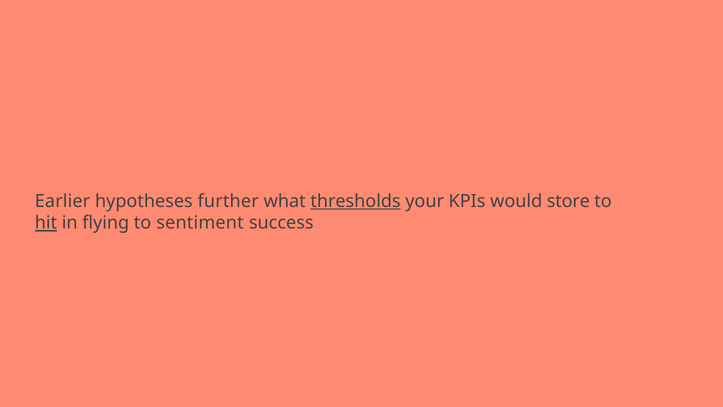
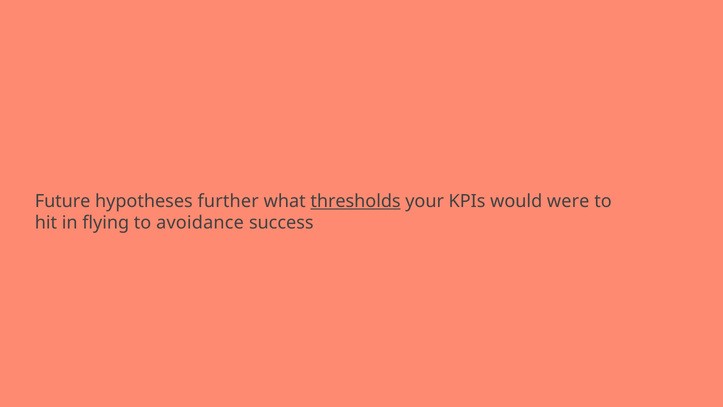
Earlier: Earlier -> Future (63, 201)
store: store -> were (568, 201)
hit underline: present -> none (46, 223)
sentiment: sentiment -> avoidance (200, 223)
